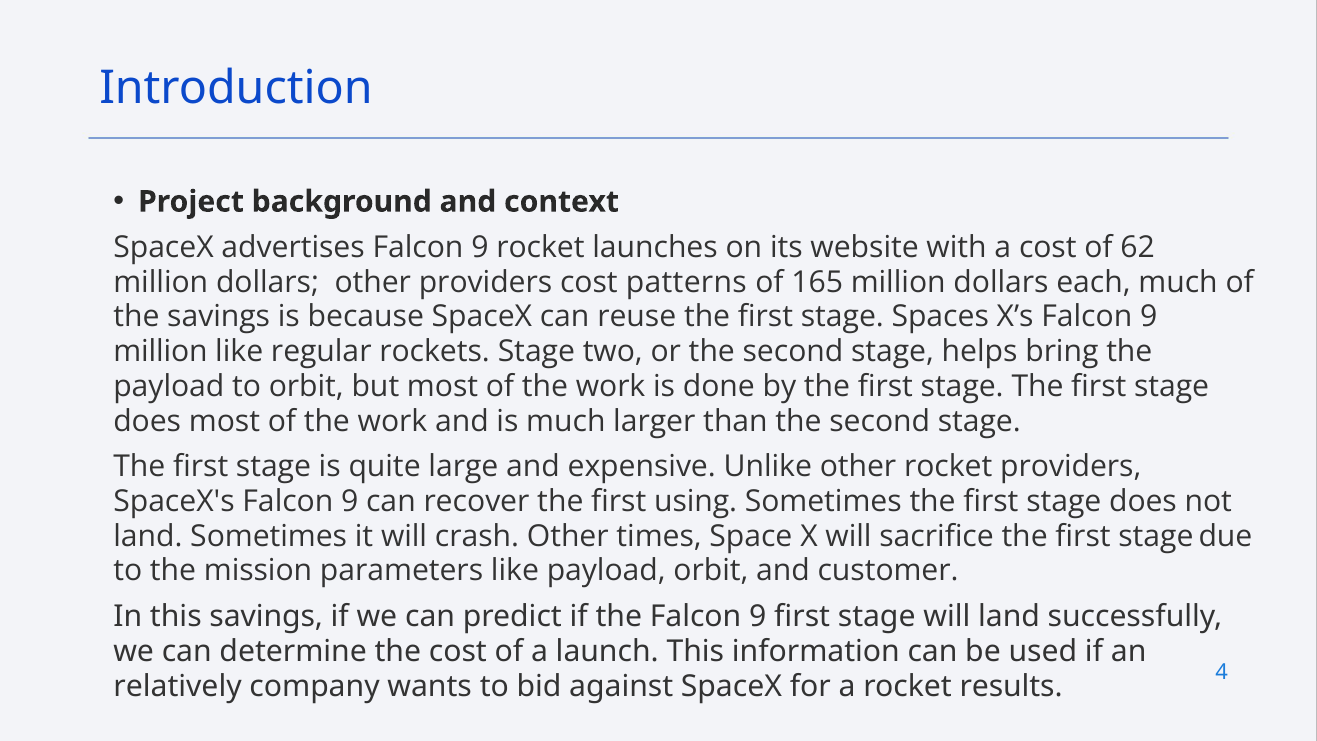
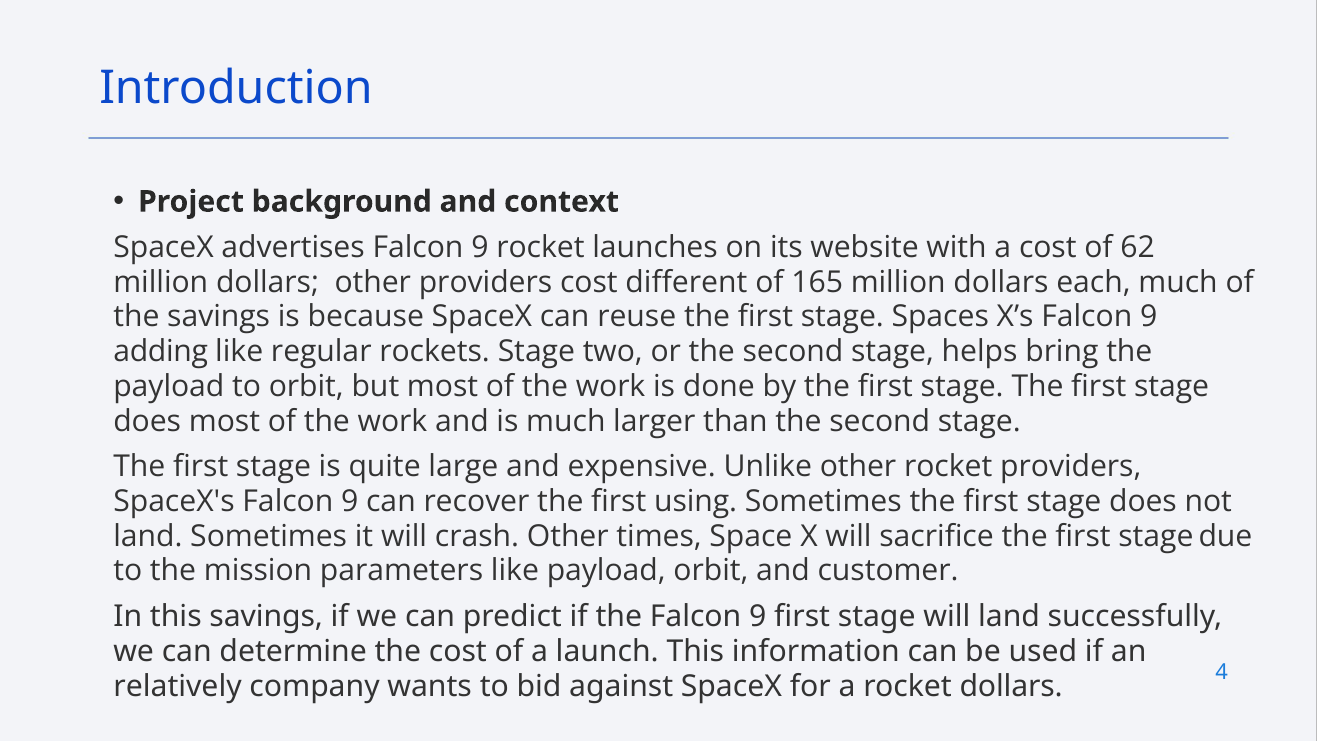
patterns: patterns -> different (686, 282)
million: million -> adding (161, 352)
rocket results: results -> dollars (1011, 686)
